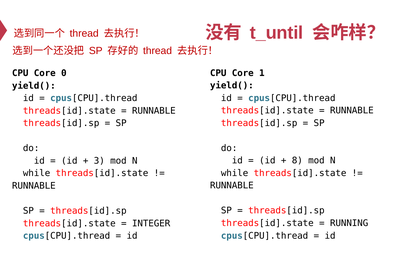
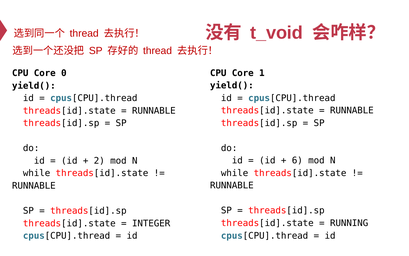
t_until: t_until -> t_void (277, 33)
8: 8 -> 6 (297, 160)
3: 3 -> 2 (99, 161)
